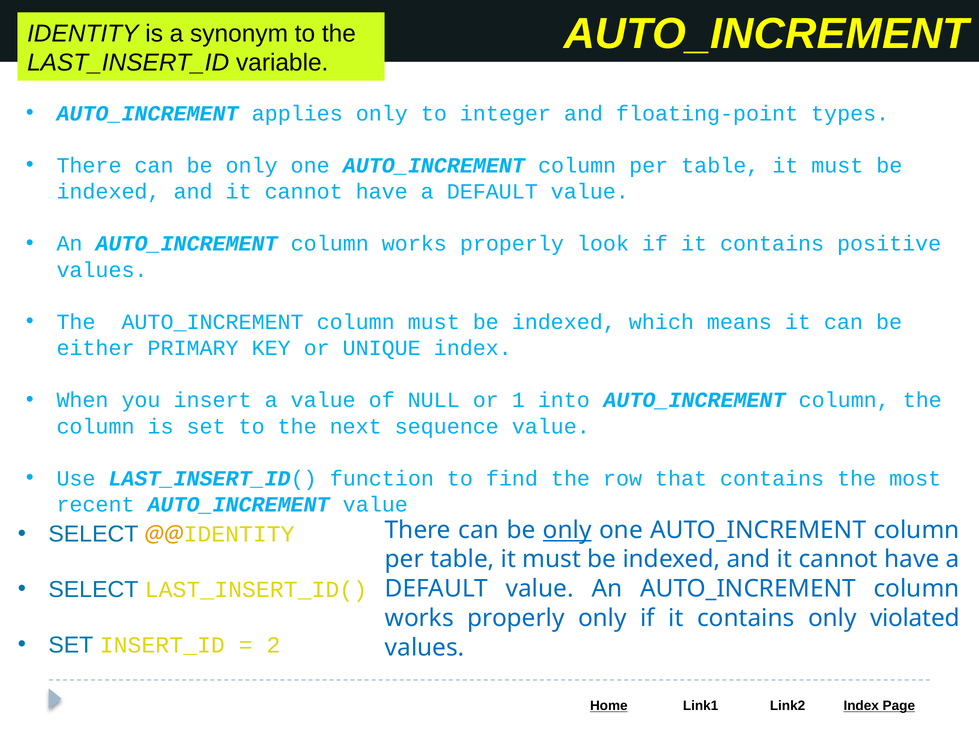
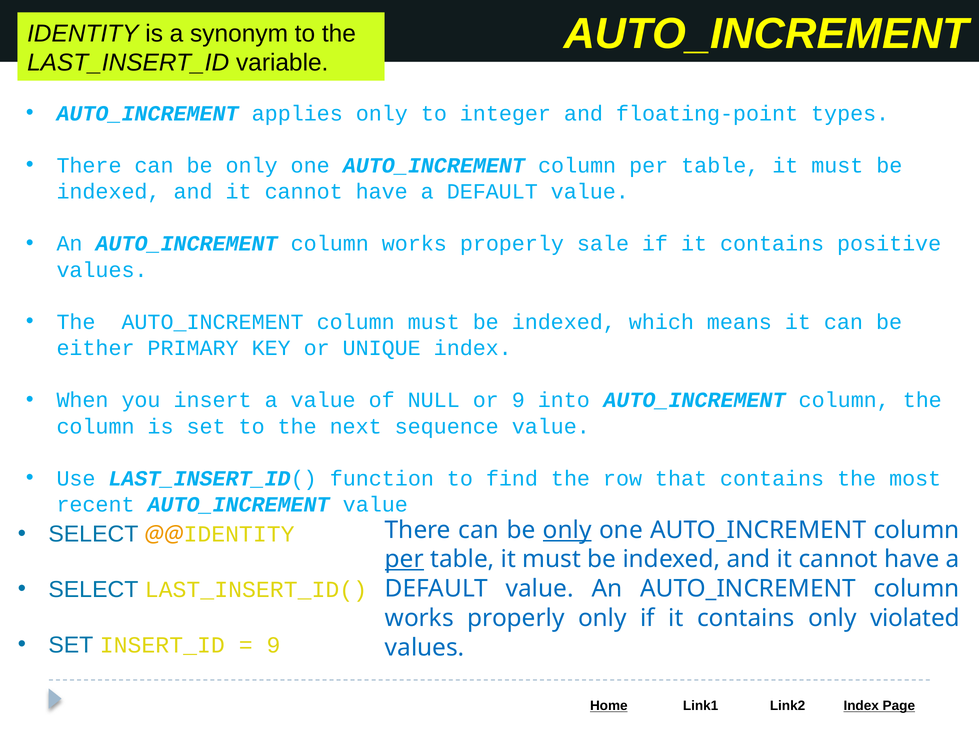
look: look -> sale (603, 244)
or 1: 1 -> 9 (518, 400)
per underline: none -> present (404, 560)
2: 2 -> 9 (273, 645)
